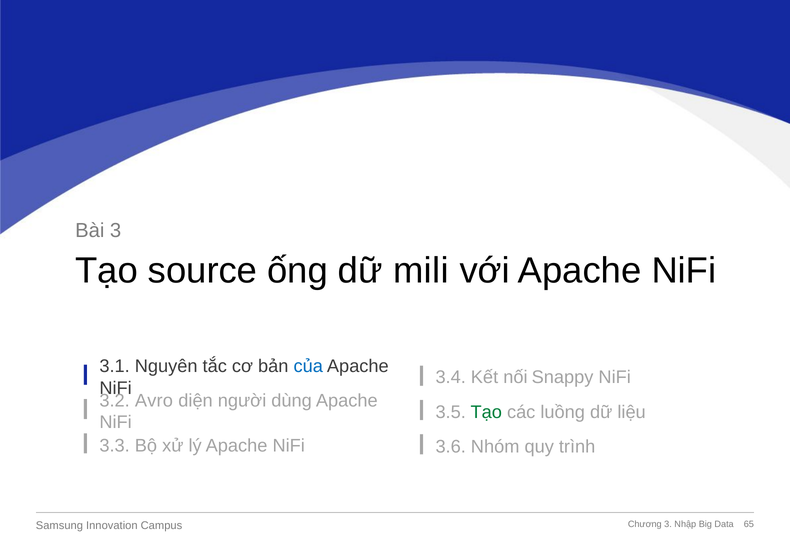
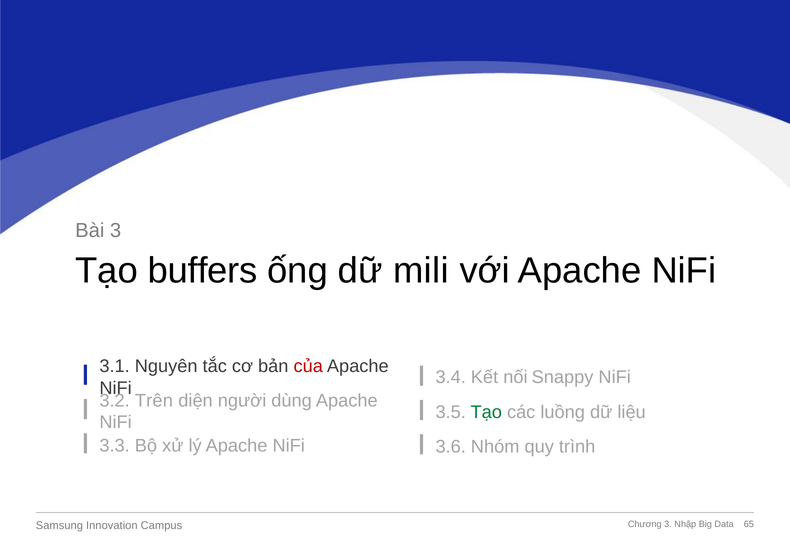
source: source -> buffers (203, 271)
của colour: blue -> red (308, 366)
Avro: Avro -> Trên (154, 400)
